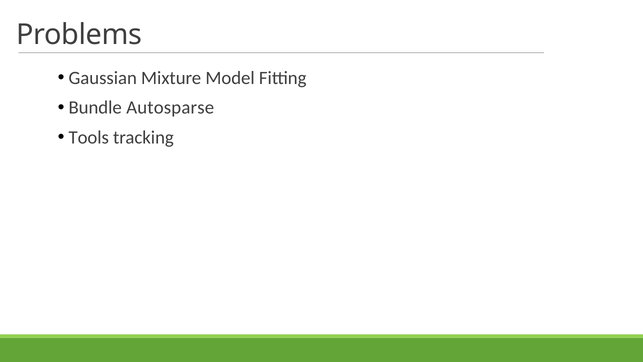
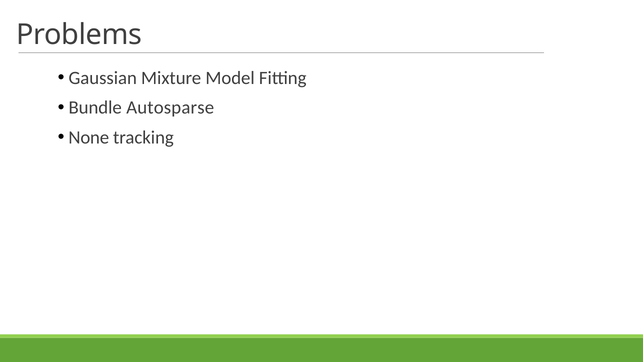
Tools: Tools -> None (89, 137)
